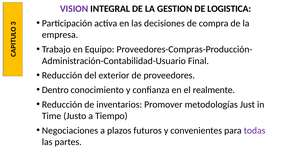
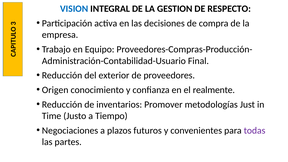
VISION colour: purple -> blue (74, 9)
LOGISTICA: LOGISTICA -> RESPECTO (229, 9)
Dentro: Dentro -> Origen (55, 90)
